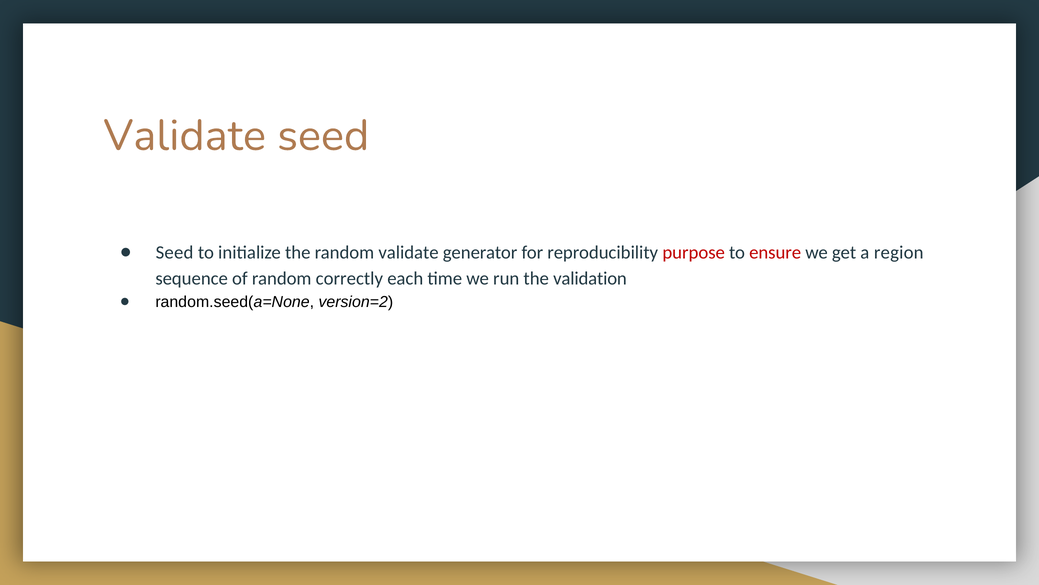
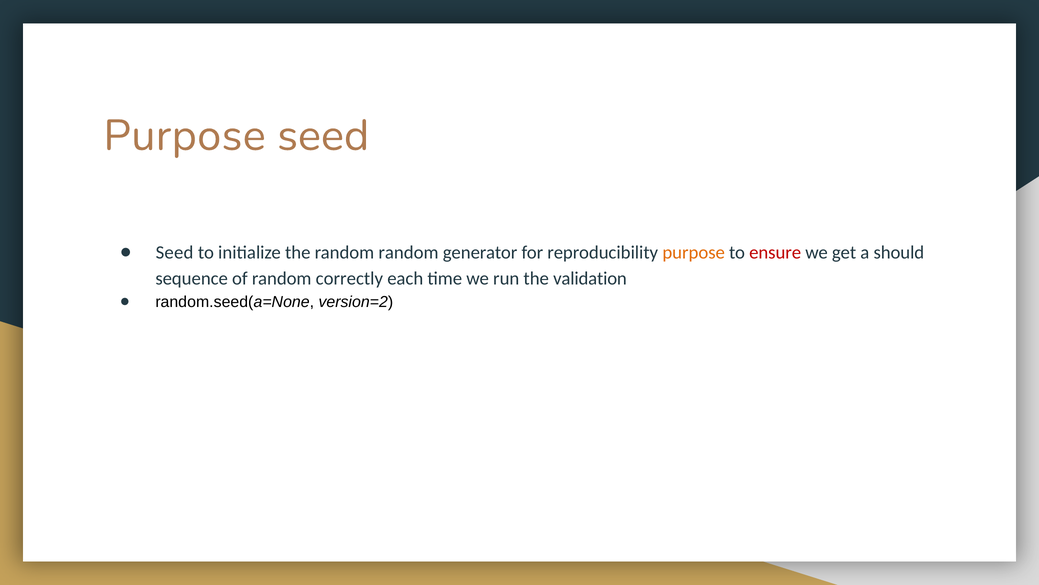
Validate: Validate -> Purpose (185, 135)
random validate: validate -> random (408, 252)
purpose colour: red -> orange (694, 252)
region: region -> should (899, 252)
